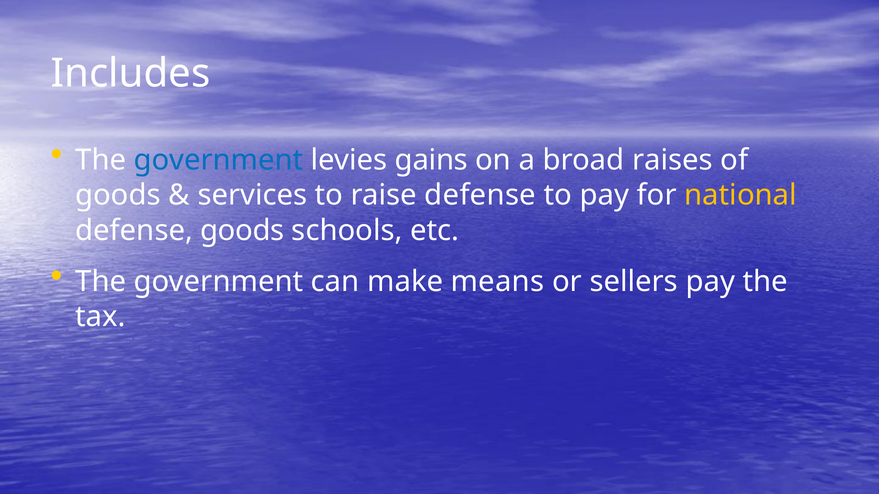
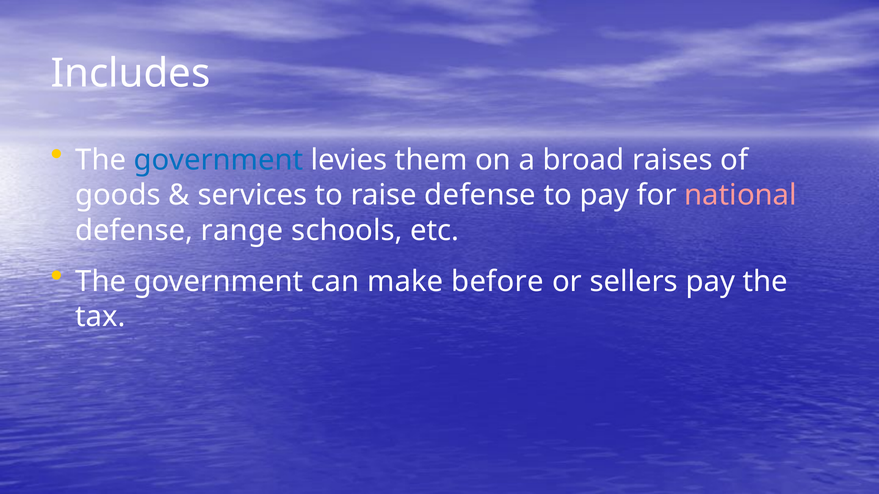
gains: gains -> them (431, 160)
national colour: yellow -> pink (741, 195)
defense goods: goods -> range (242, 231)
means: means -> before (498, 282)
